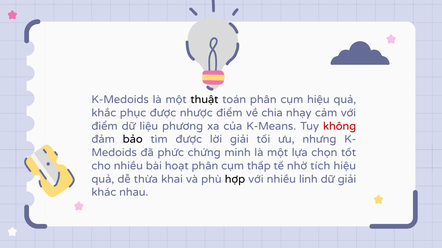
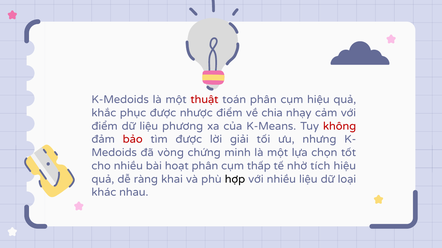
thuật colour: black -> red (204, 100)
bảo colour: black -> red (133, 140)
phức: phức -> vòng (171, 153)
thừa: thừa -> ràng (146, 179)
nhiều linh: linh -> liệu (308, 179)
dữ giải: giải -> loại (347, 179)
